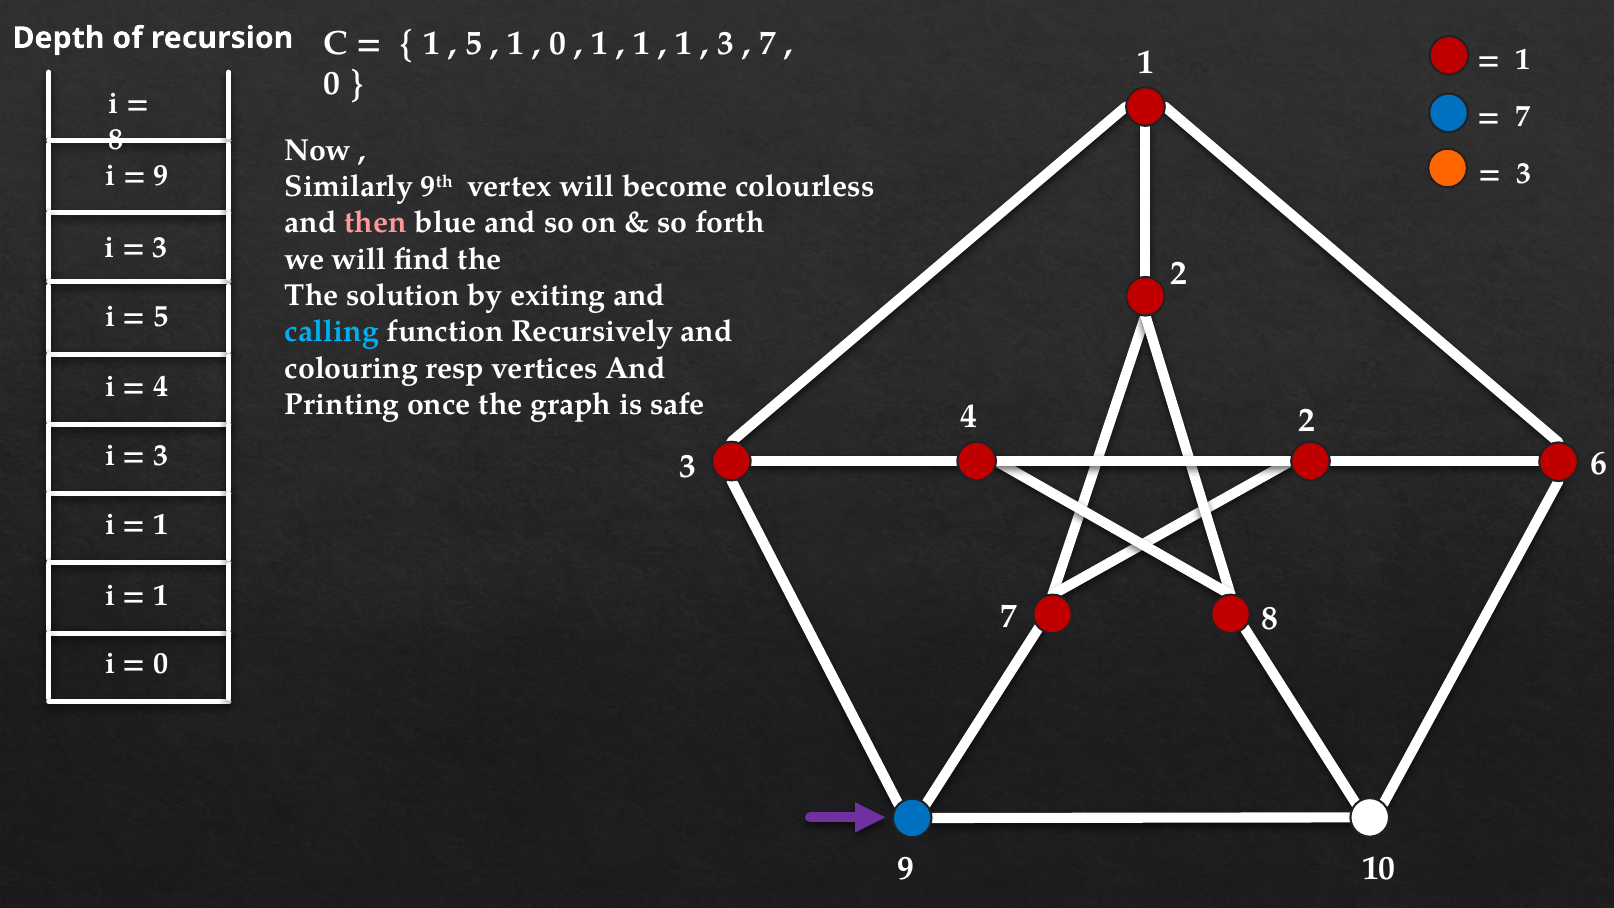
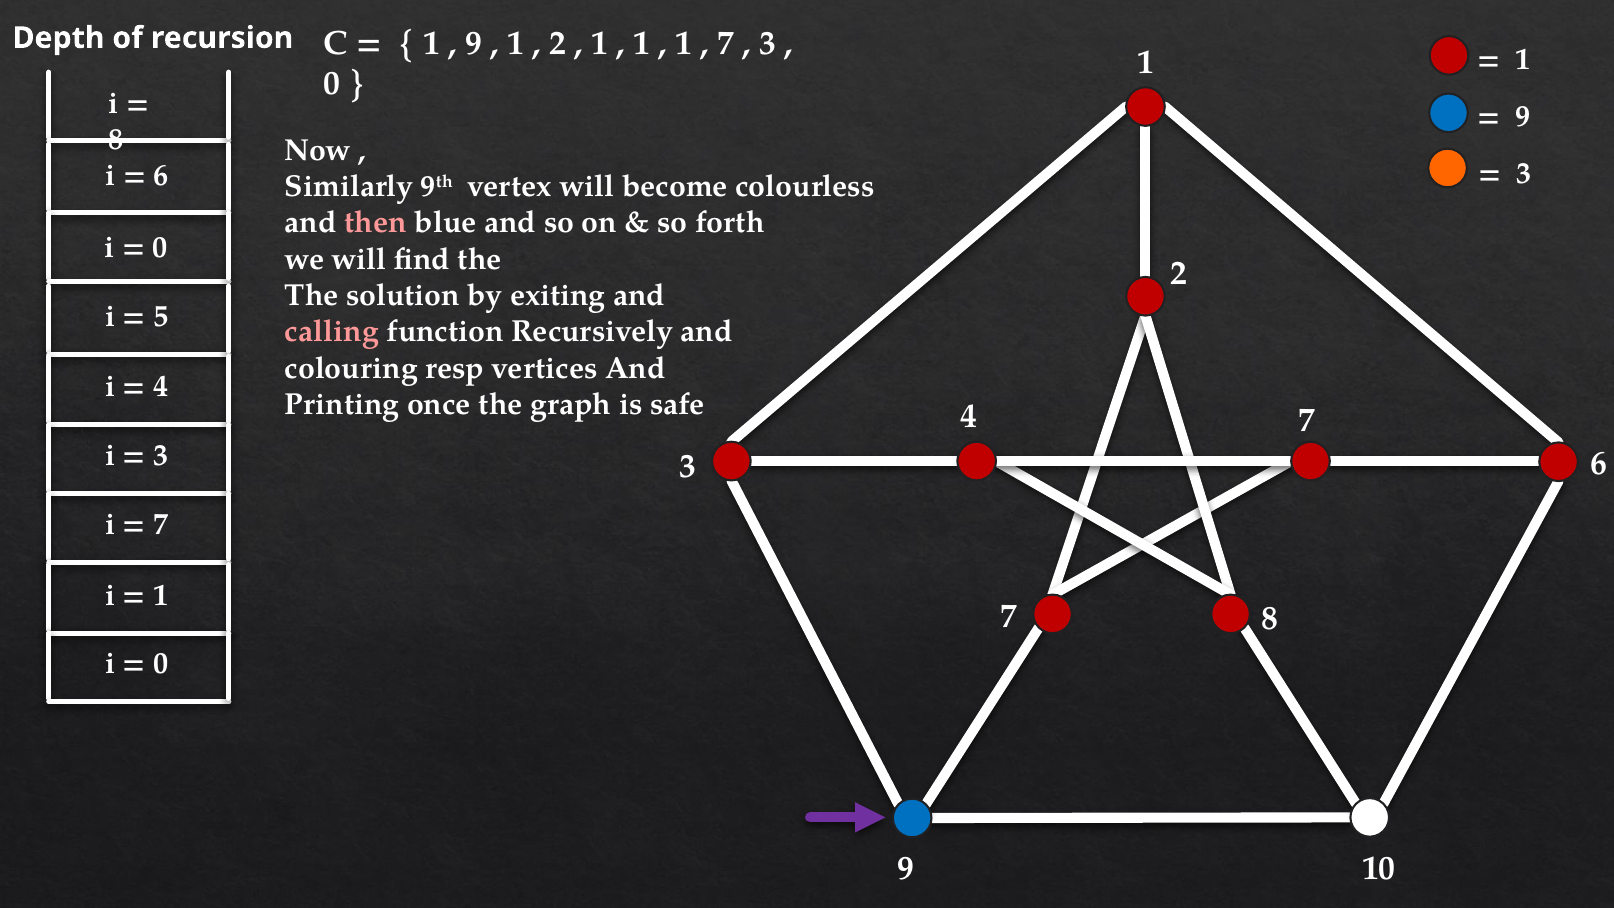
5: 5 -> 9 (474, 43)
0: 0 -> 2 (558, 43)
3: 3 -> 7 (726, 43)
7: 7 -> 3 (768, 43)
7: 7 -> 9 (1523, 116)
9: 9 -> 6 (161, 175)
3: 3 -> 0 (161, 247)
calling colour: light blue -> pink (332, 332)
4 2: 2 -> 7 (1306, 420)
1: 1 -> 7 (161, 524)
